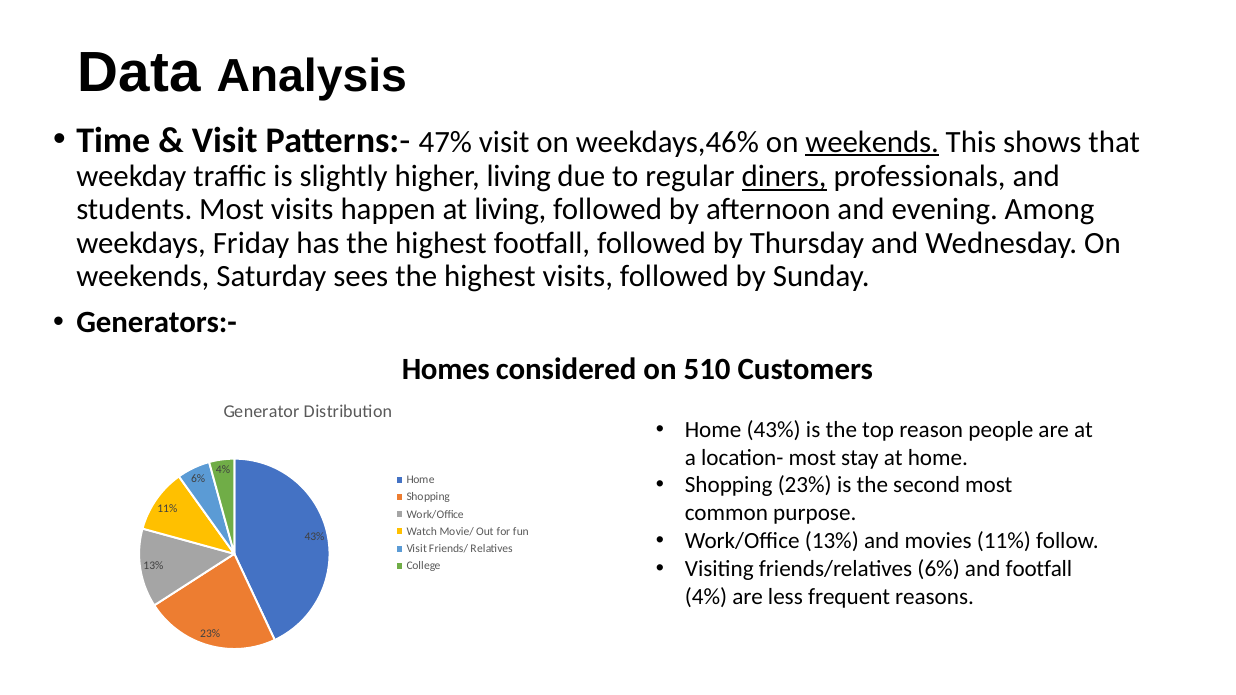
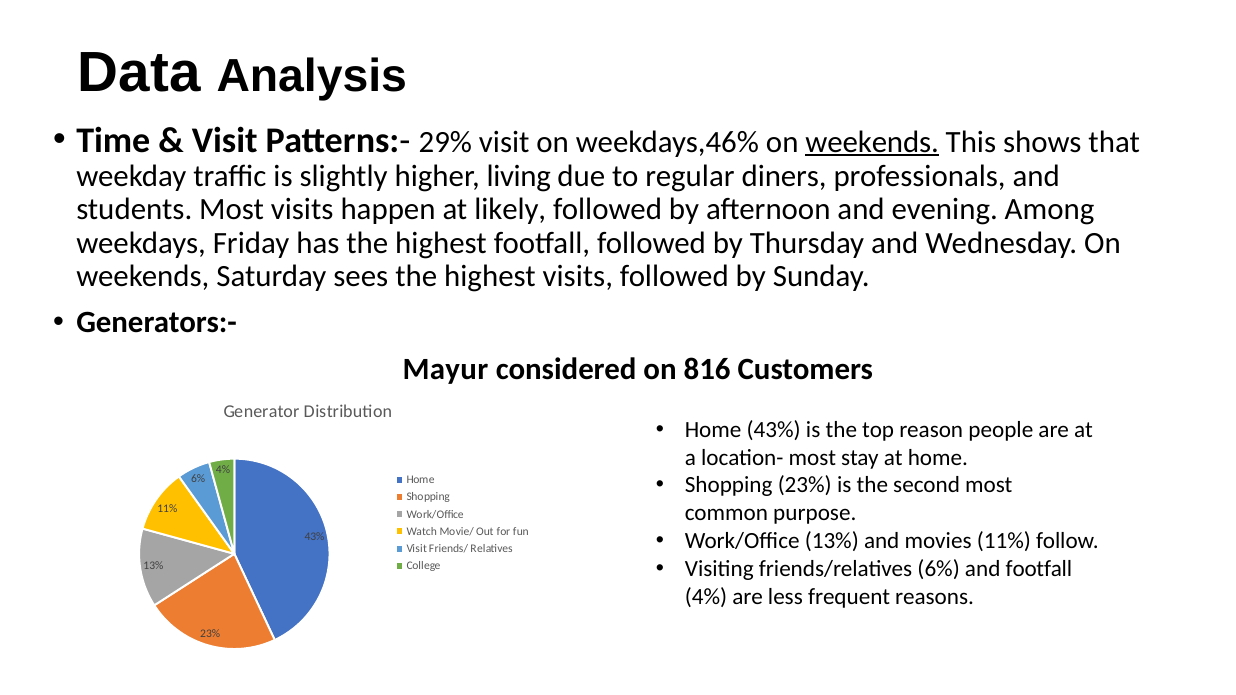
47%: 47% -> 29% (445, 142)
diners underline: present -> none (784, 176)
at living: living -> likely (510, 210)
Homes: Homes -> Mayur (445, 369)
510: 510 -> 816 (707, 369)
